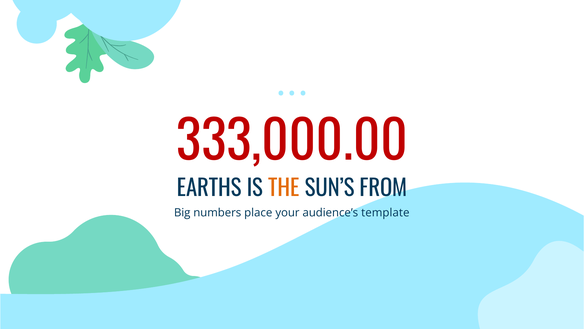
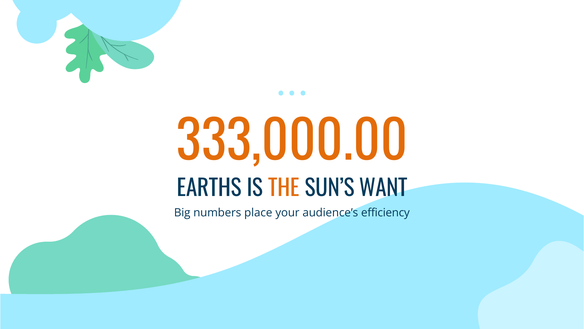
333,000.00 colour: red -> orange (292, 142)
FROM: FROM -> WANT (383, 188)
template: template -> efficiency (385, 212)
